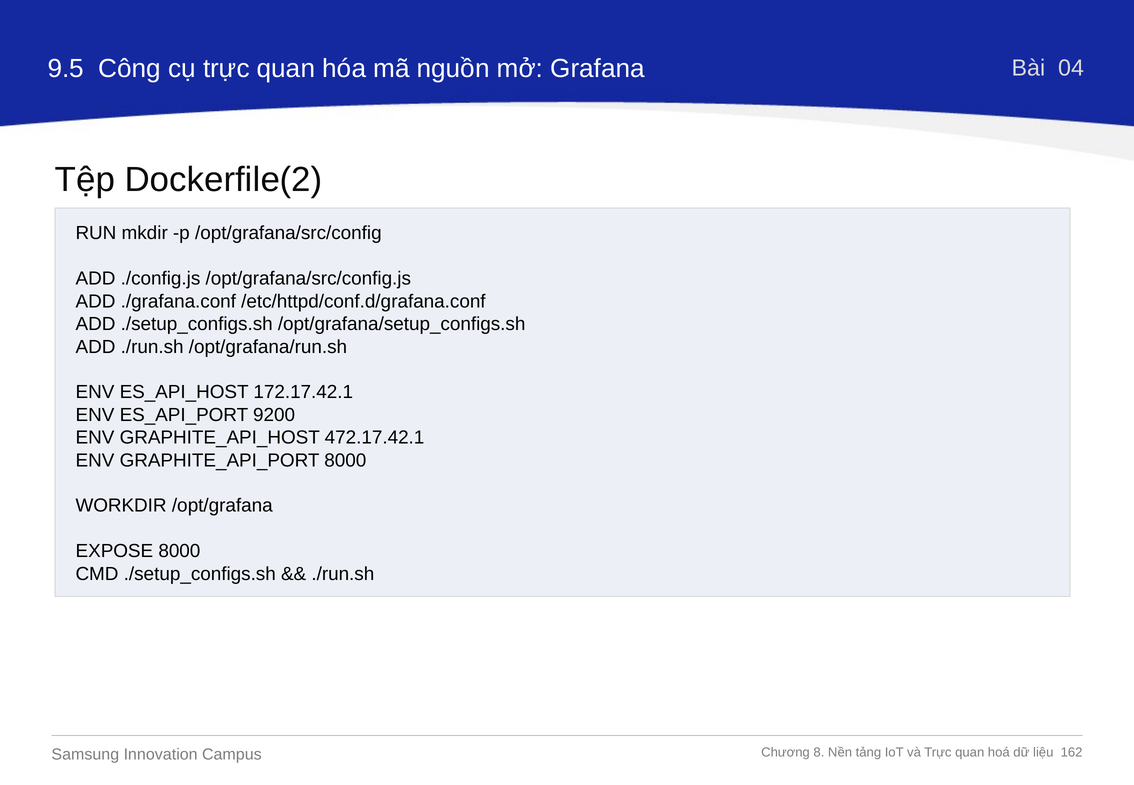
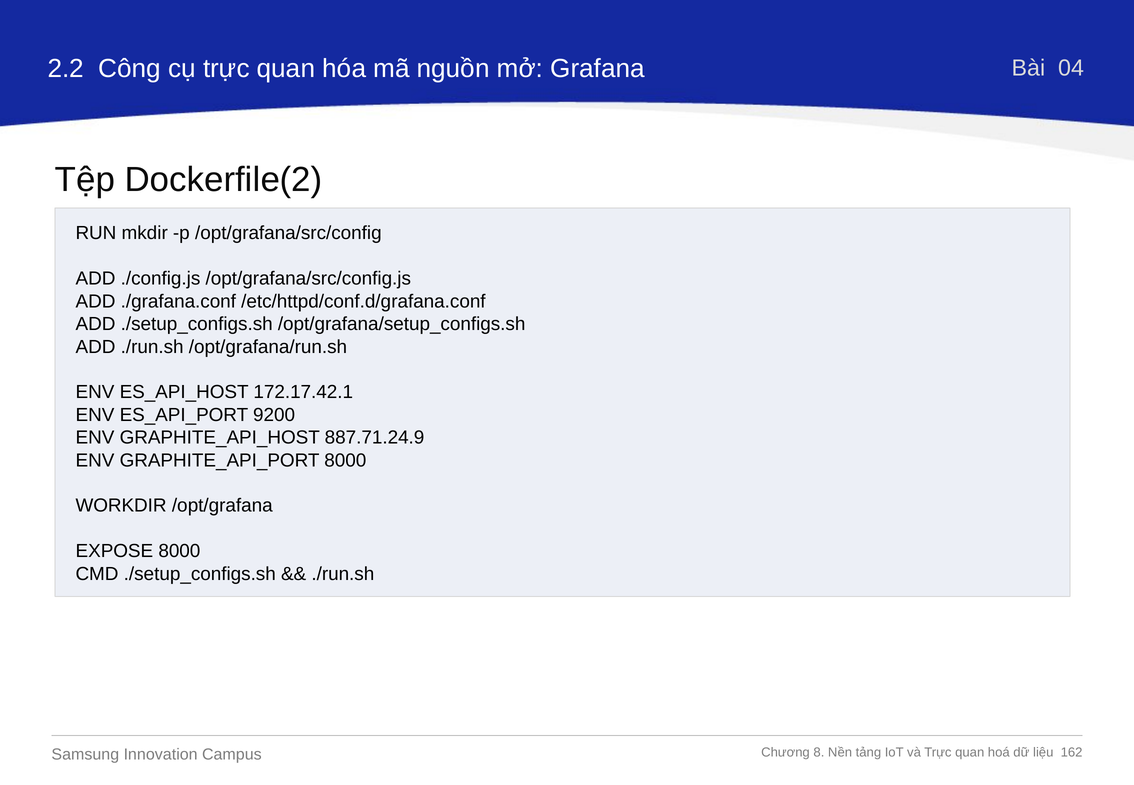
9.5: 9.5 -> 2.2 (66, 68)
472.17.42.1: 472.17.42.1 -> 887.71.24.9 (375, 438)
